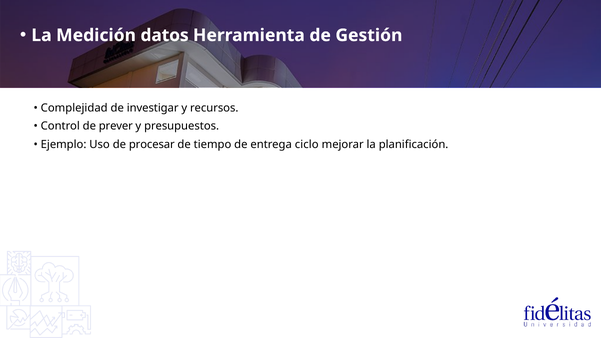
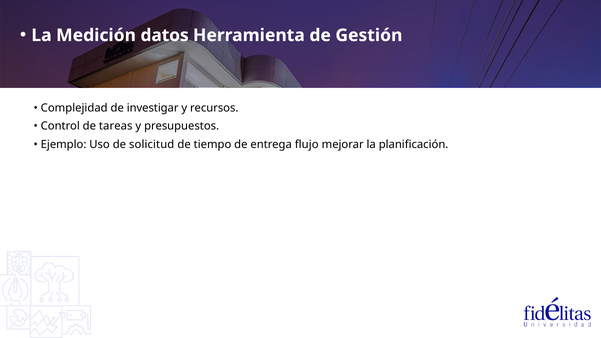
prever: prever -> tareas (116, 126)
procesar: procesar -> solicitud (152, 145)
ciclo: ciclo -> flujo (307, 145)
